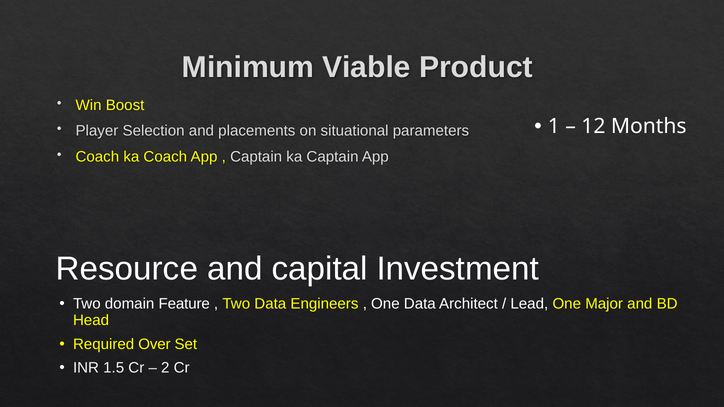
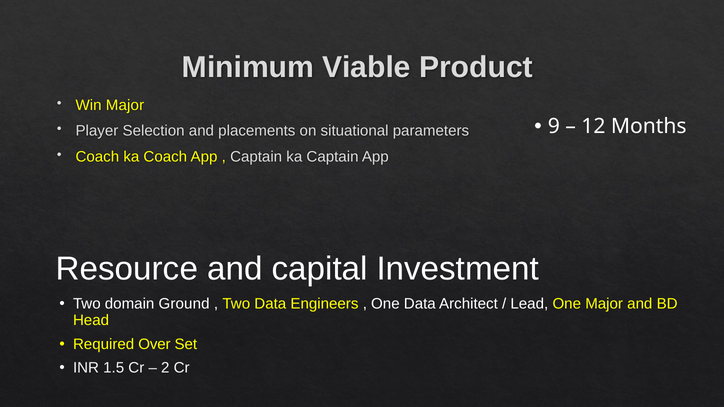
Win Boost: Boost -> Major (125, 105)
1: 1 -> 9 (554, 126)
Feature: Feature -> Ground (184, 304)
